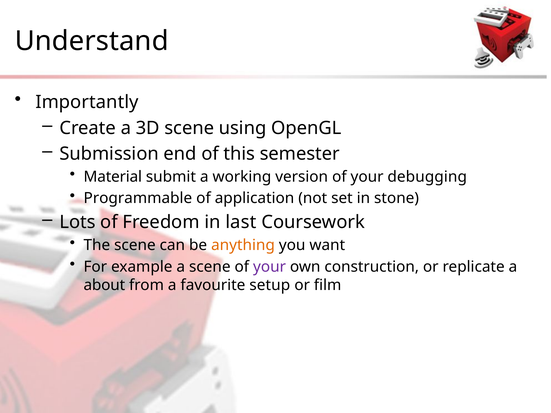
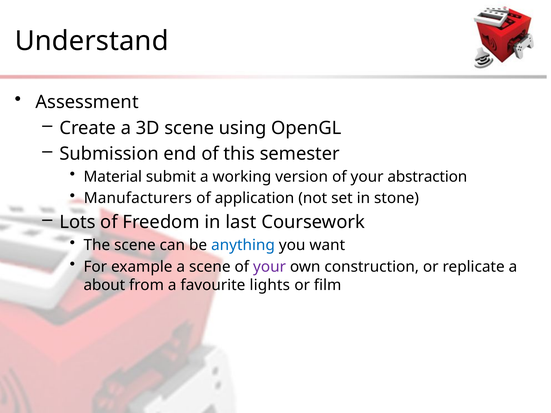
Importantly: Importantly -> Assessment (87, 102)
debugging: debugging -> abstraction (427, 177)
Programmable: Programmable -> Manufacturers (138, 198)
anything colour: orange -> blue (243, 245)
setup: setup -> lights (270, 285)
